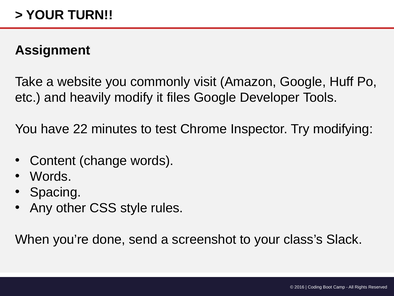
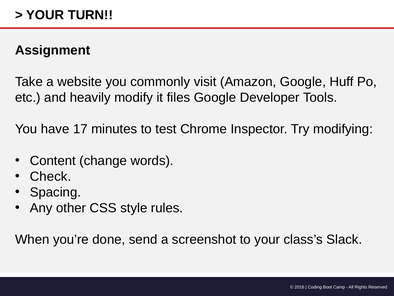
22: 22 -> 17 (80, 129)
Words: Words -> Check (51, 176)
